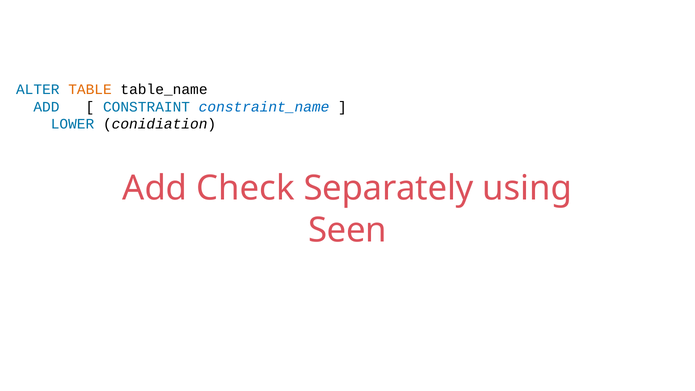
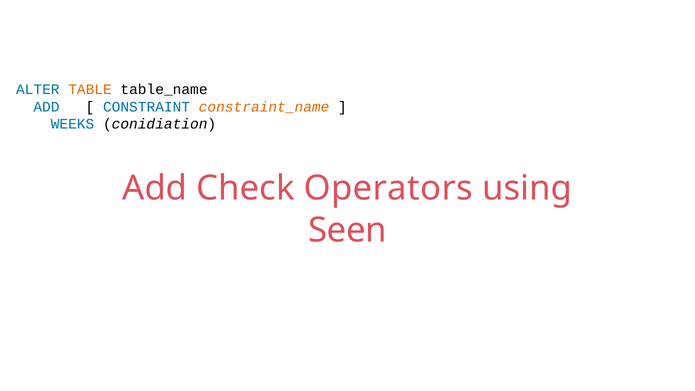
constraint_name colour: blue -> orange (264, 107)
LOWER: LOWER -> WEEKS (73, 124)
Separately: Separately -> Operators (388, 188)
